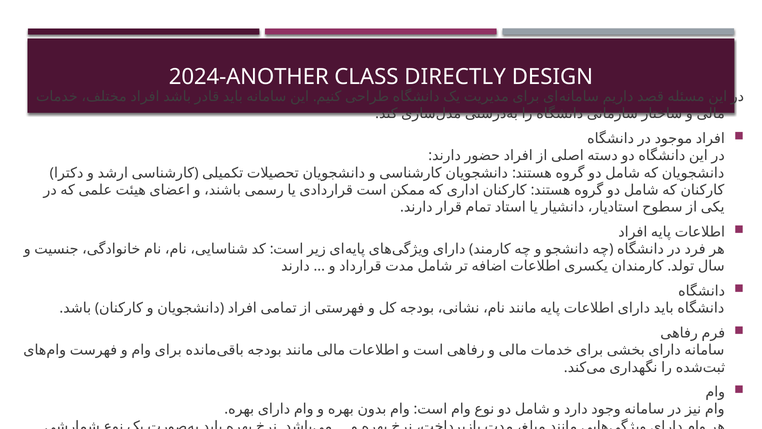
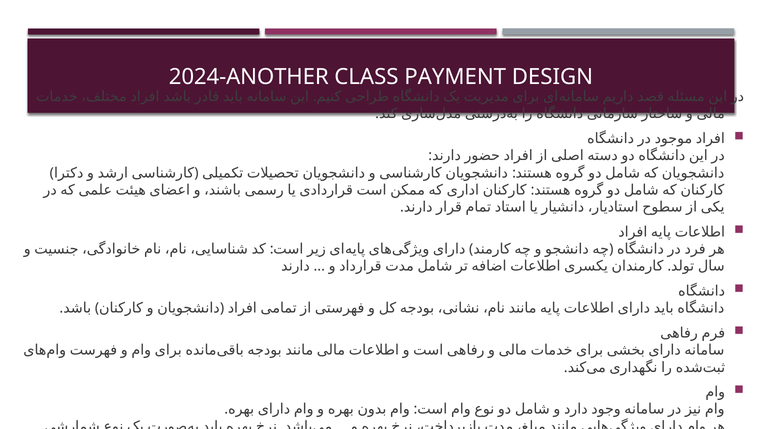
DIRECTLY: DIRECTLY -> PAYMENT (455, 77)
